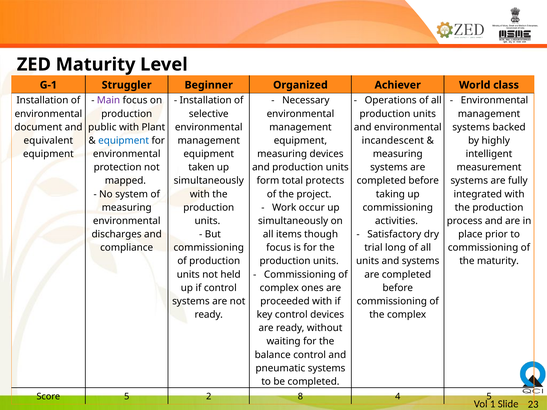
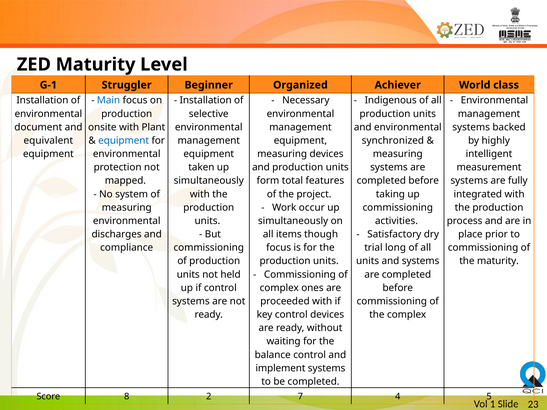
Main colour: purple -> blue (108, 100)
Operations: Operations -> Indigenous (391, 100)
public: public -> onsite (102, 127)
incandescent: incandescent -> synchronized (393, 141)
protects: protects -> features (325, 181)
pneumatic: pneumatic -> implement (280, 368)
Score 5: 5 -> 8 (127, 397)
8: 8 -> 7 (300, 397)
